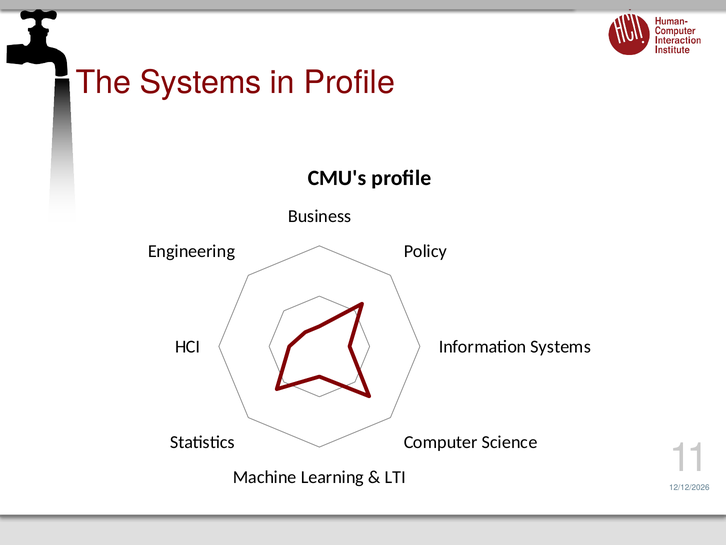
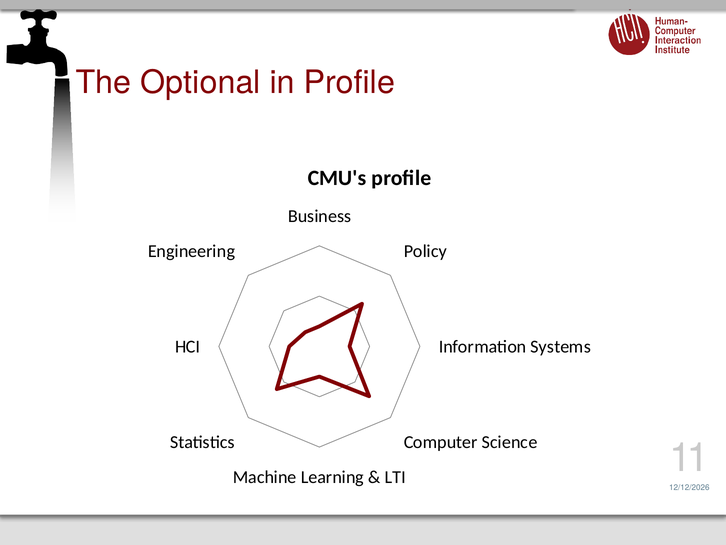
The Systems: Systems -> Optional (200, 82)
